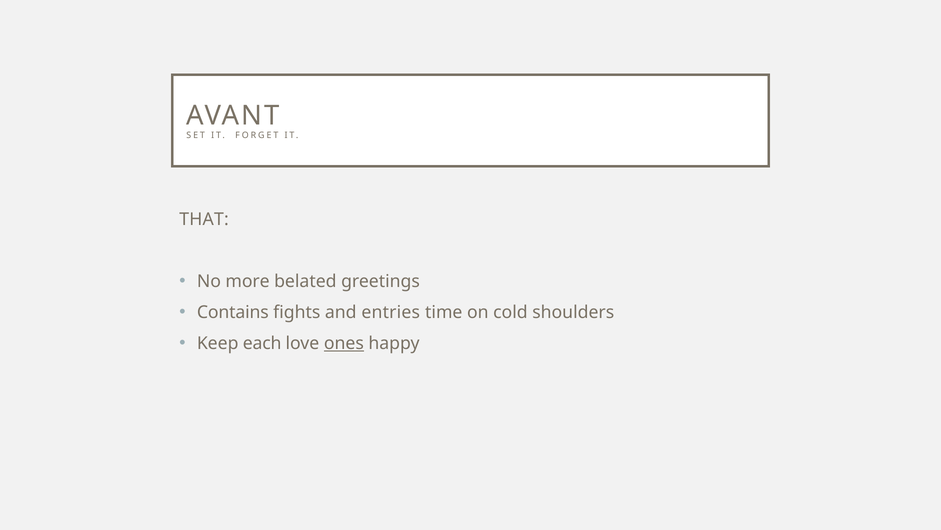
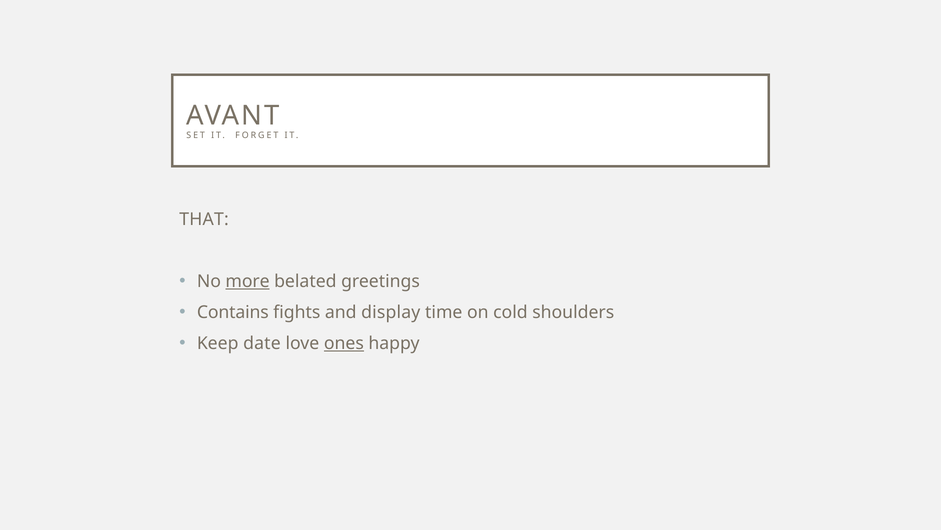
more underline: none -> present (248, 281)
entries: entries -> display (391, 312)
each: each -> date (262, 343)
